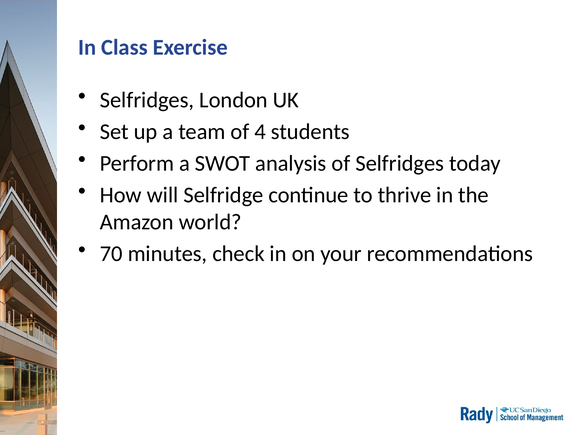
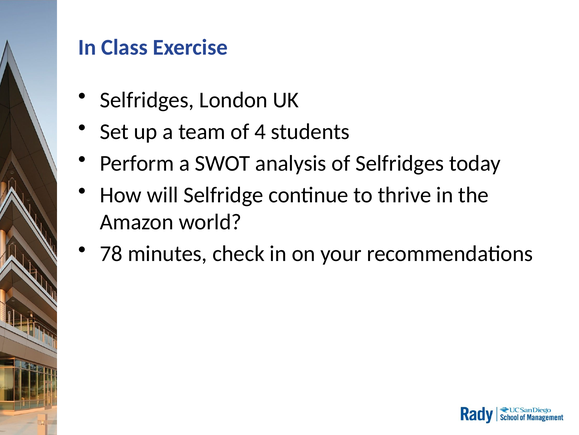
70: 70 -> 78 (111, 253)
